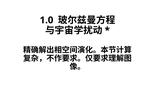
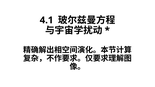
1.0: 1.0 -> 4.1 (47, 20)
